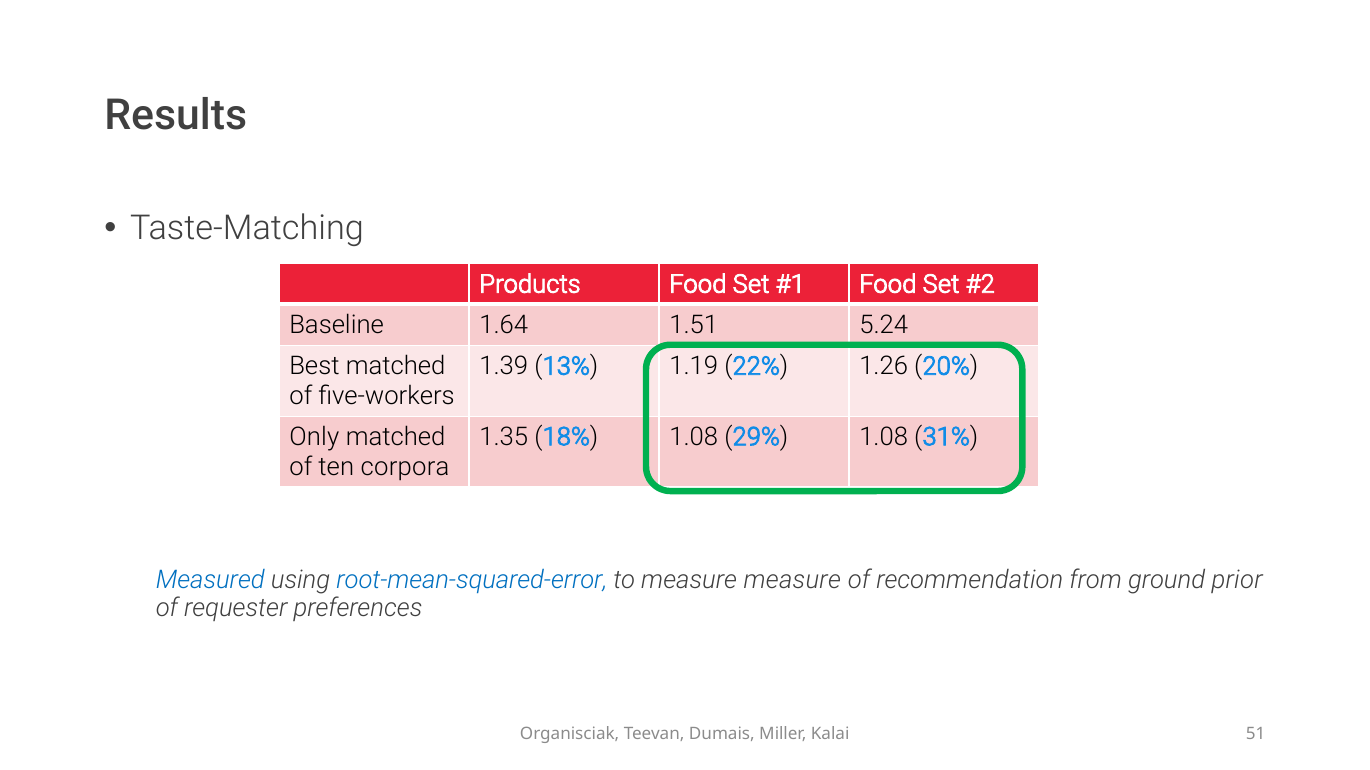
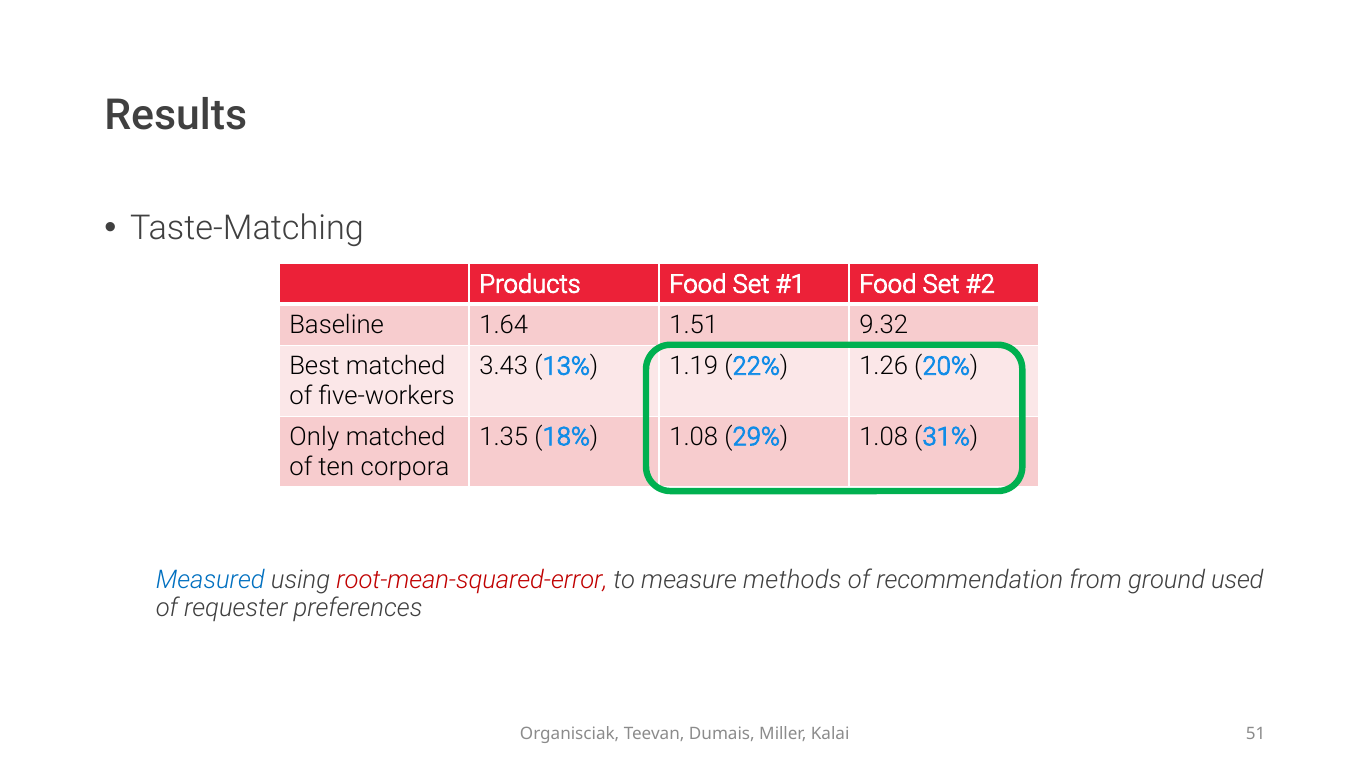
5.24: 5.24 -> 9.32 (884, 325)
1.39: 1.39 -> 3.43 (504, 367)
root-mean-squared-error colour: blue -> red (472, 581)
measure measure: measure -> methods (792, 581)
prior: prior -> used (1237, 581)
